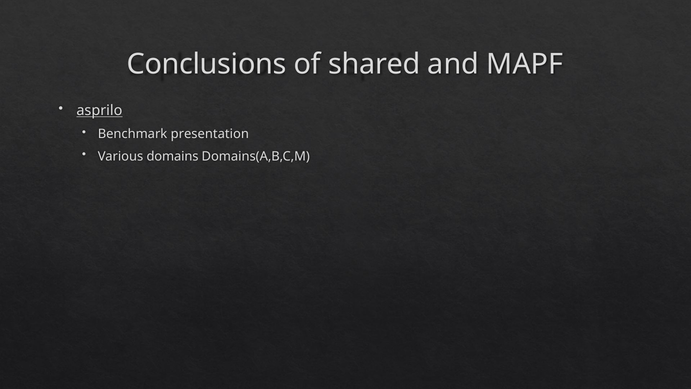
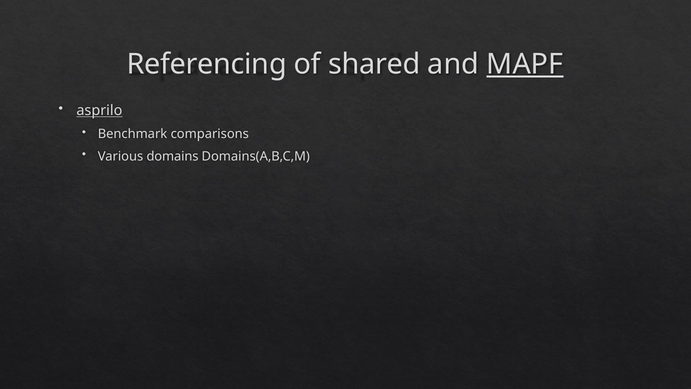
Conclusions: Conclusions -> Referencing (207, 64)
MAPF underline: none -> present (525, 64)
presentation: presentation -> comparisons (210, 134)
